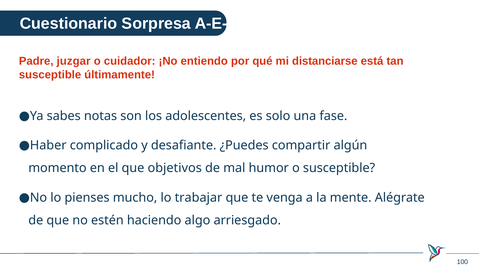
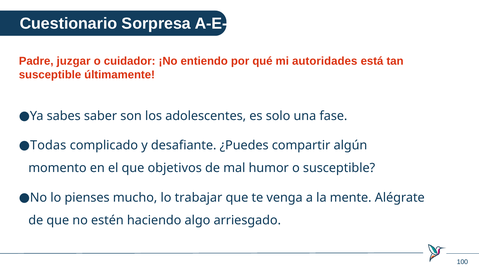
distanciarse: distanciarse -> autoridades (325, 61)
notas: notas -> saber (101, 116)
Haber: Haber -> Todas (48, 145)
